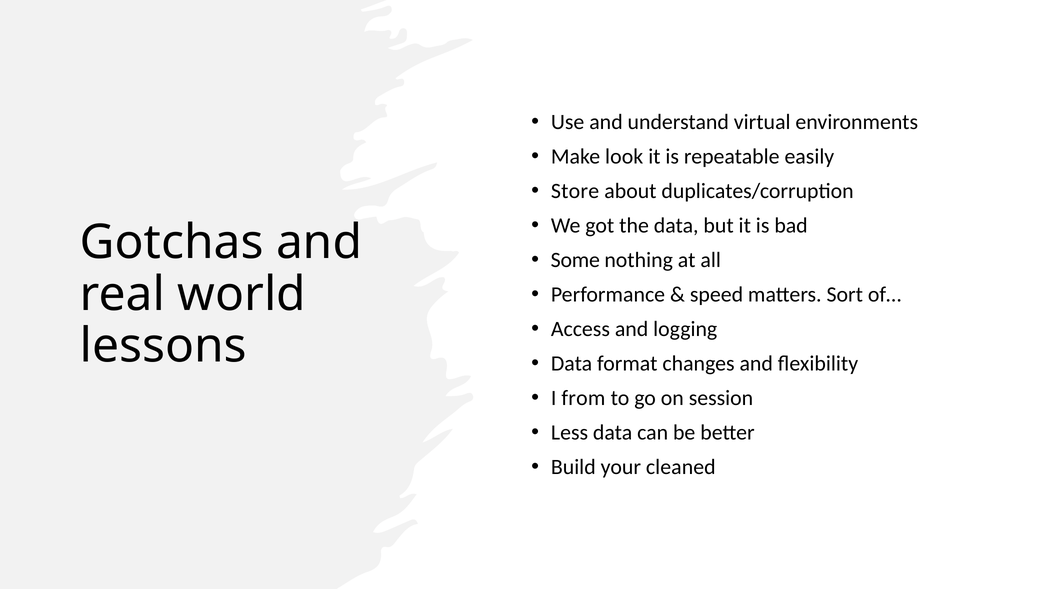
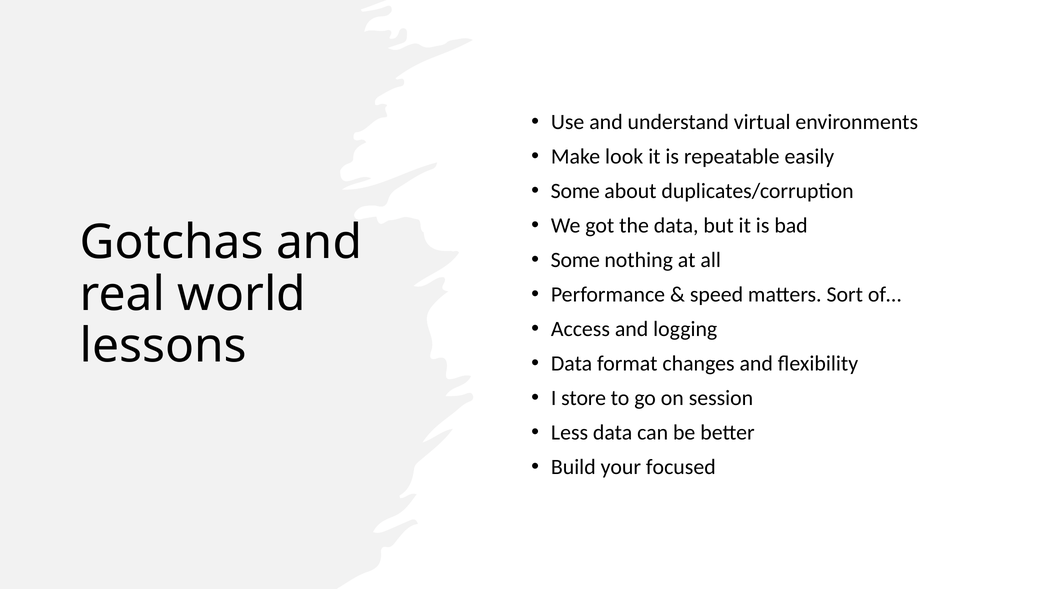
Store: Store -> Some (575, 191)
from: from -> store (584, 398)
cleaned: cleaned -> focused (681, 467)
